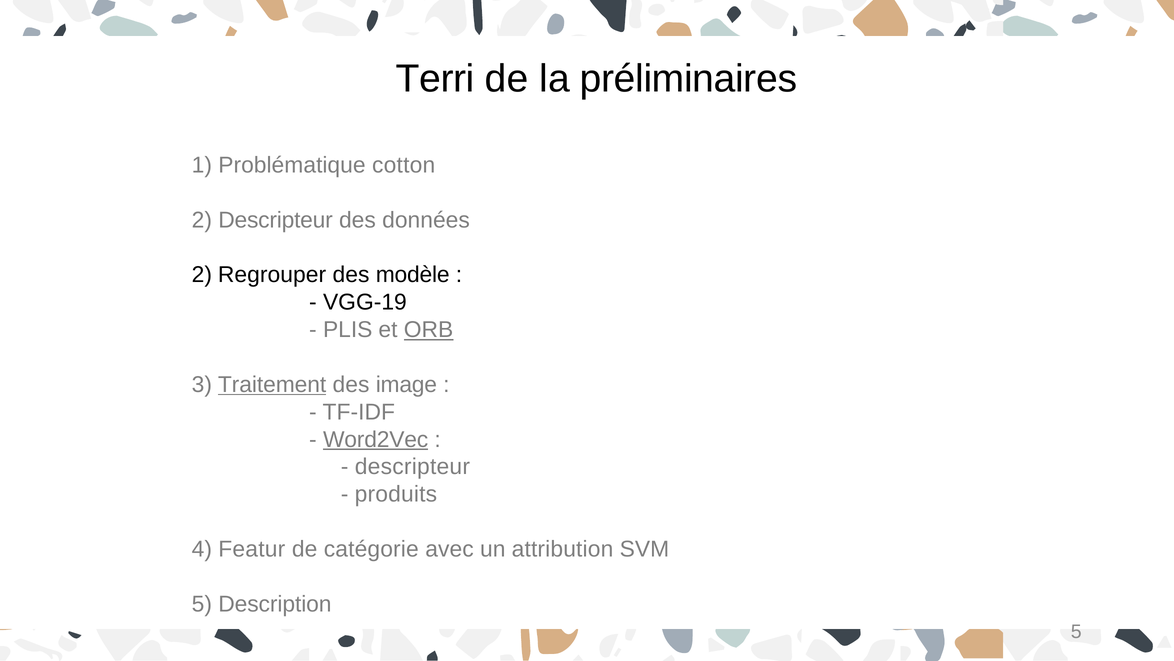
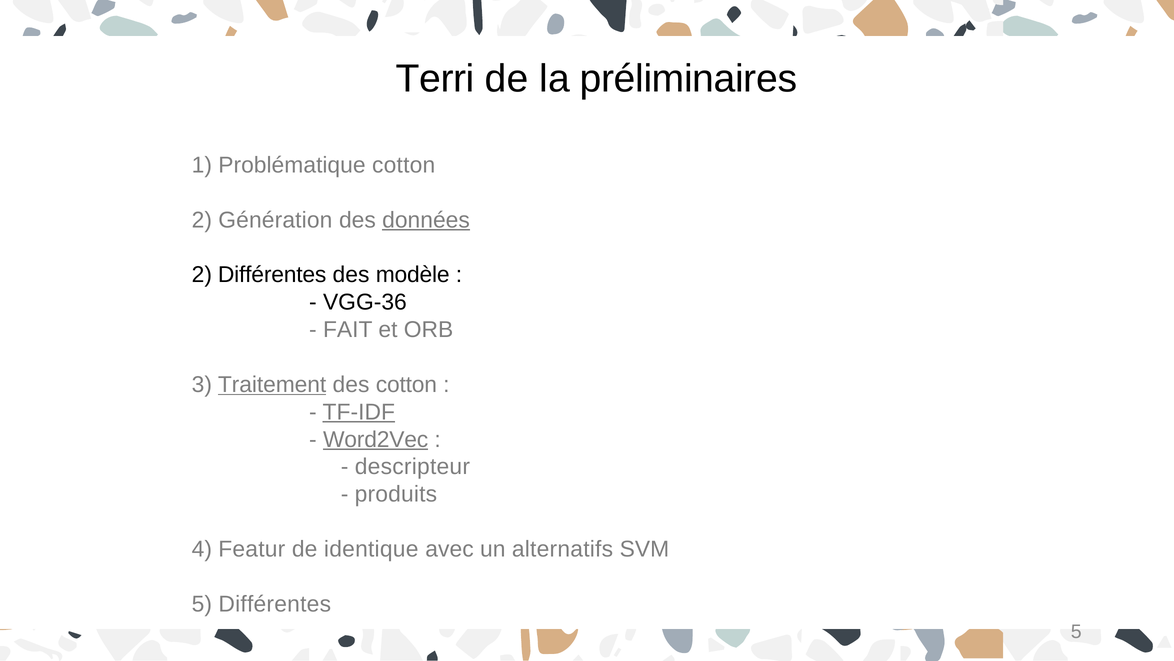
2 Descripteur: Descripteur -> Génération (275, 220)
données underline: none -> present (426, 220)
2 Regrouper: Regrouper -> Différentes (272, 275)
VGG-19: VGG-19 -> VGG-36 (365, 302)
PLIS: PLIS -> FAIT (348, 329)
ORB underline: present -> none (429, 329)
des image: image -> cotton (406, 384)
TF-IDF underline: none -> present (359, 412)
catégorie: catégorie -> identique (371, 549)
attribution: attribution -> alternatifs (562, 549)
5 Description: Description -> Différentes (275, 604)
